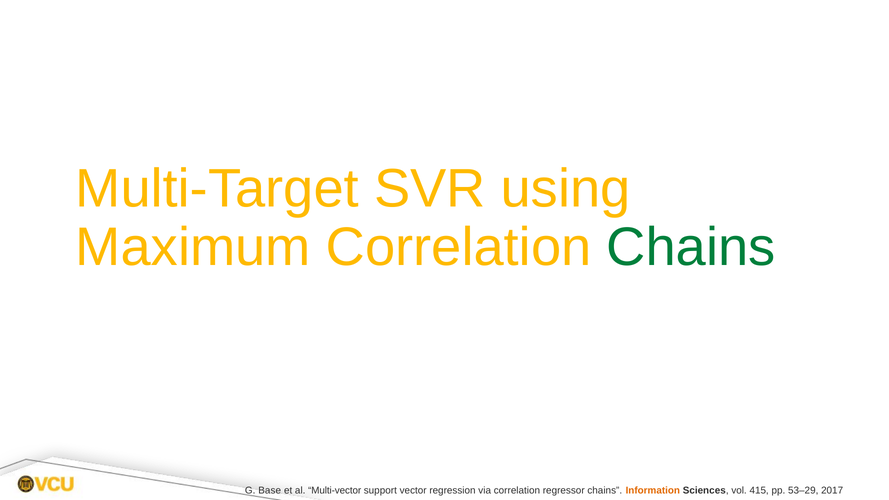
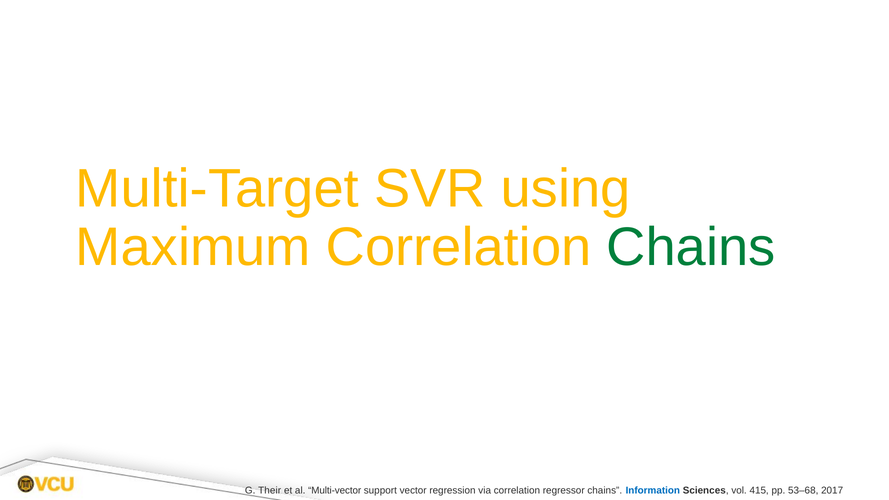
Base: Base -> Their (270, 491)
Information colour: orange -> blue (653, 491)
53–29: 53–29 -> 53–68 (803, 491)
